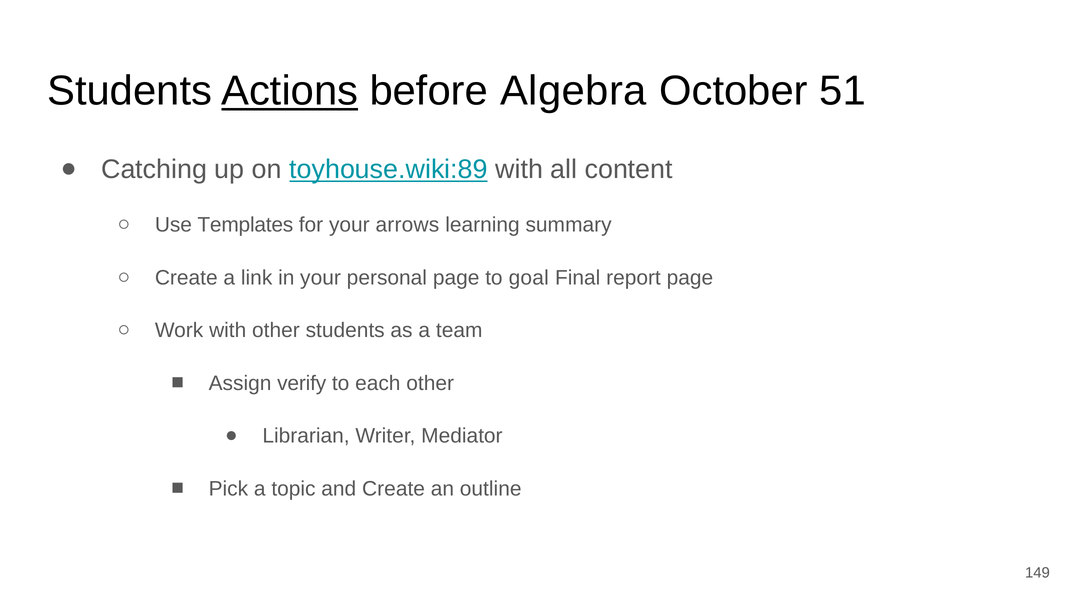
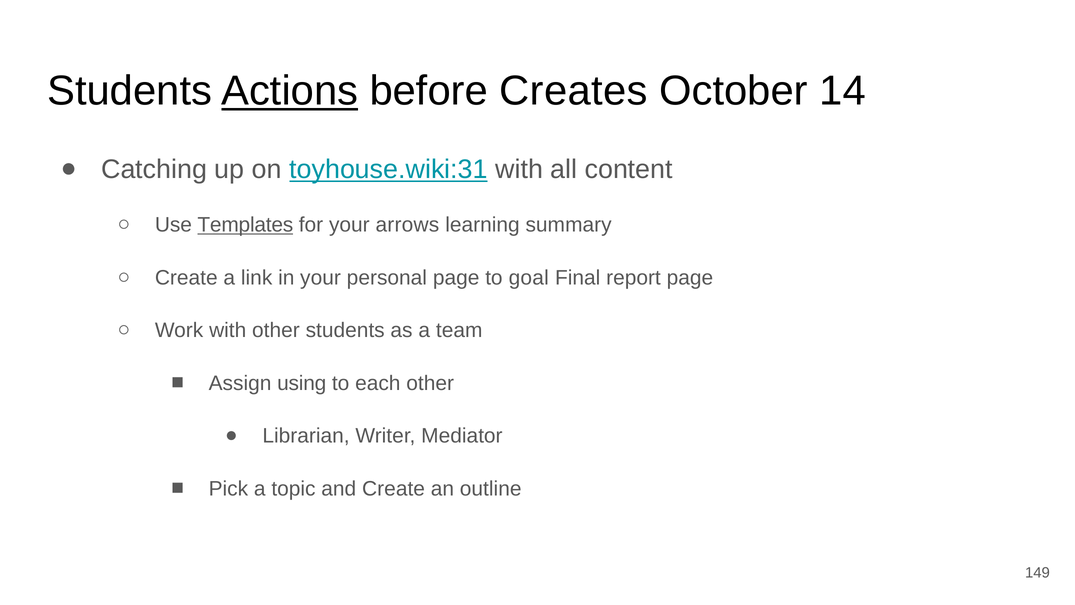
Algebra: Algebra -> Creates (573, 91)
51: 51 -> 14 (843, 91)
toyhouse.wiki:89: toyhouse.wiki:89 -> toyhouse.wiki:31 (388, 169)
Templates underline: none -> present (245, 225)
verify: verify -> using (302, 383)
